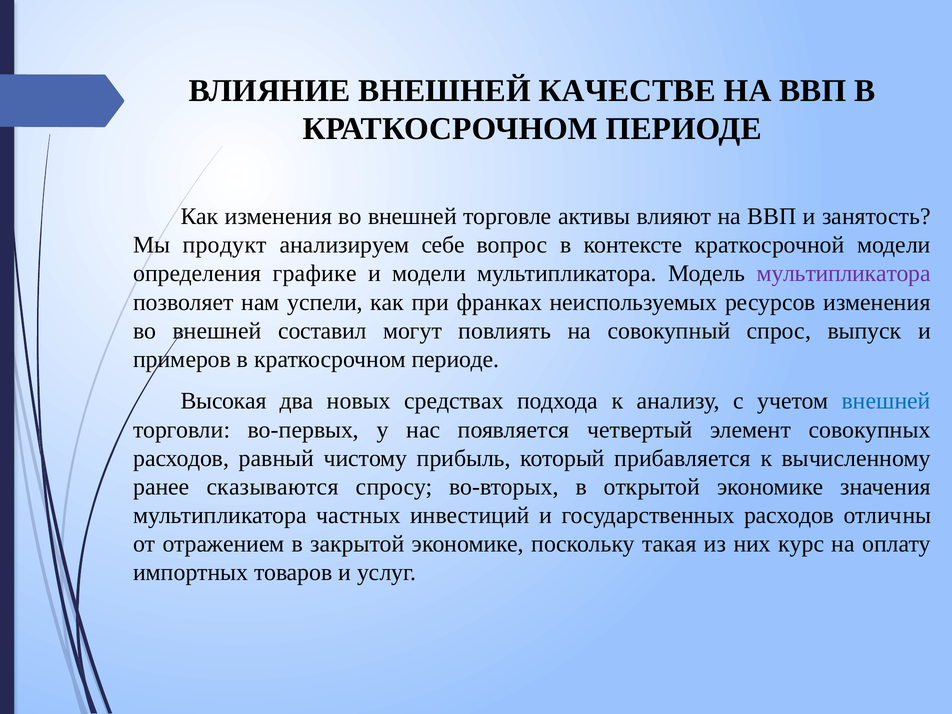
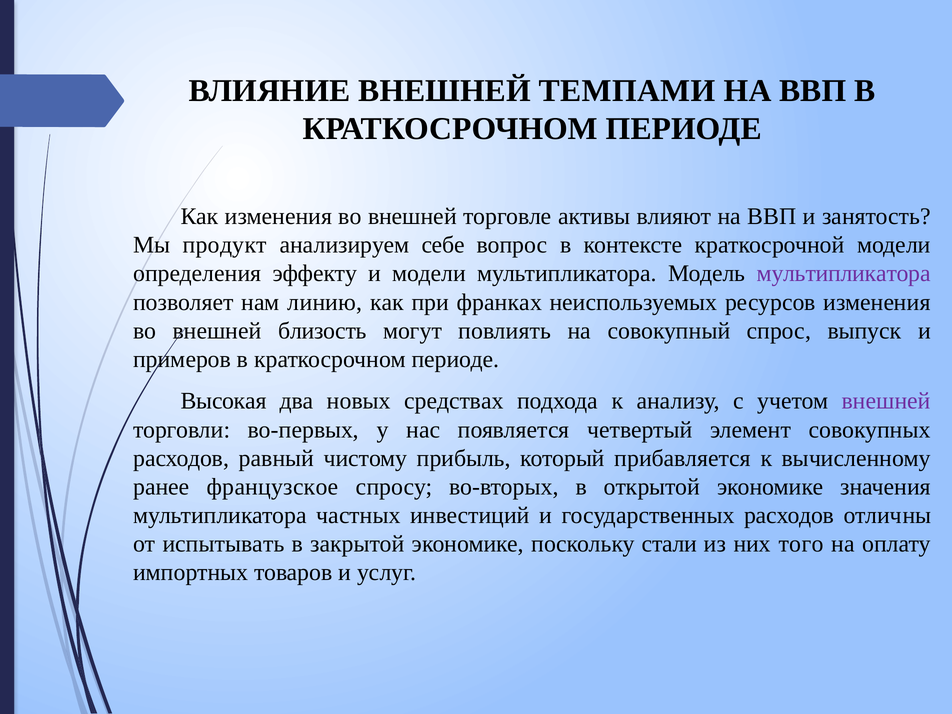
КАЧЕСТВЕ: КАЧЕСТВЕ -> ТЕМПАМИ (627, 91)
графике: графике -> эффекту (315, 274)
успели: успели -> линию (325, 302)
составил: составил -> близость (322, 331)
внешней colour: blue -> purple (886, 401)
сказываются: сказываются -> французское (273, 487)
отражением: отражением -> испытывать (223, 544)
такая: такая -> стали (670, 544)
курс: курс -> того (801, 544)
